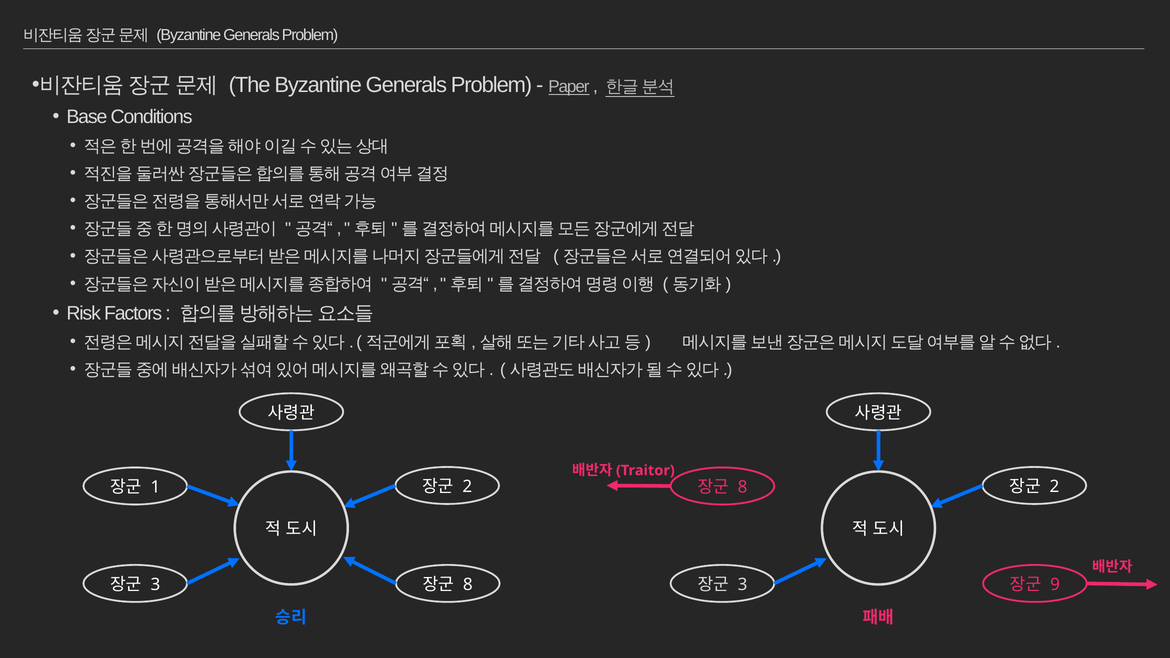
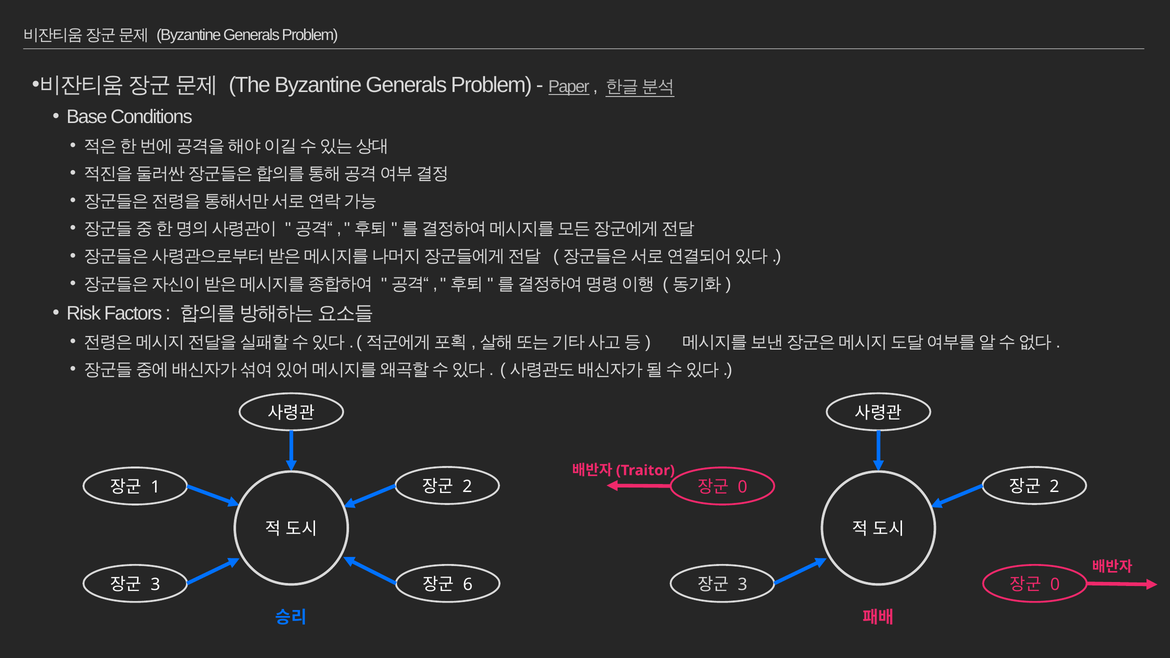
8: 8 -> 0 (743, 487)
8: 8 -> 6 (468, 585)
9: 9 -> 0 (1055, 585)
